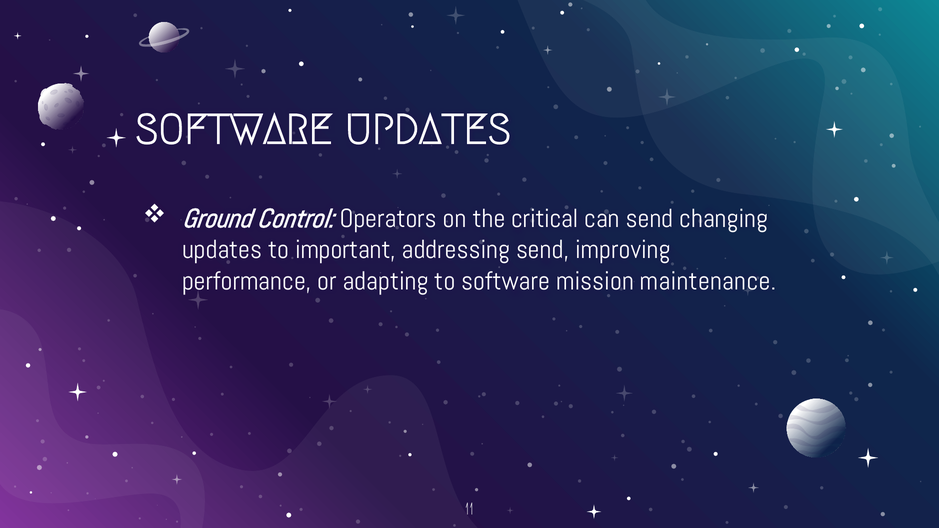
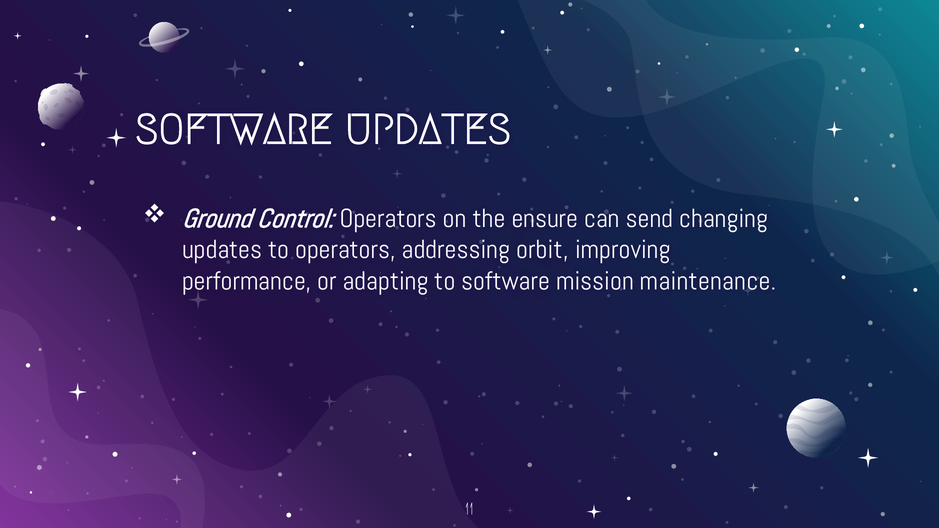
critical: critical -> ensure (545, 219)
to important: important -> operators (345, 250)
addressing send: send -> orbit (542, 250)
